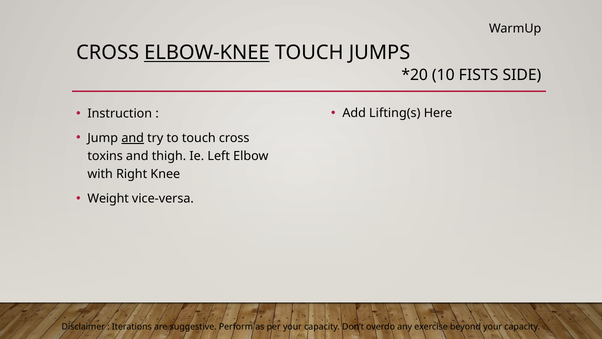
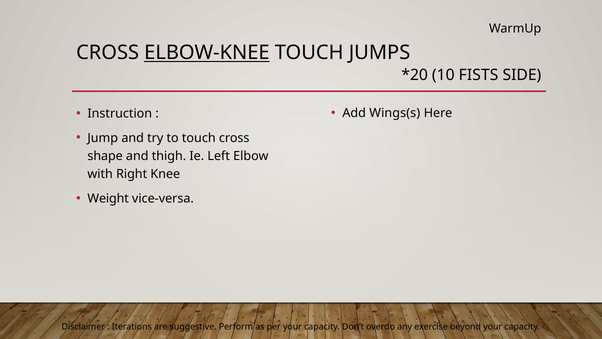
Lifting(s: Lifting(s -> Wings(s (395, 113)
and underline: present -> none (133, 138)
toxins: toxins -> shape (105, 156)
